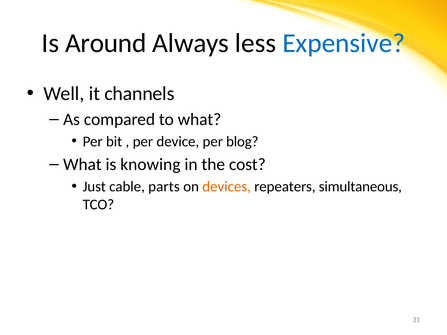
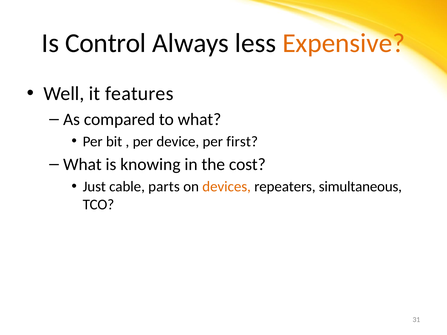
Around: Around -> Control (106, 43)
Expensive colour: blue -> orange (344, 43)
channels: channels -> features (139, 94)
blog: blog -> first (242, 142)
